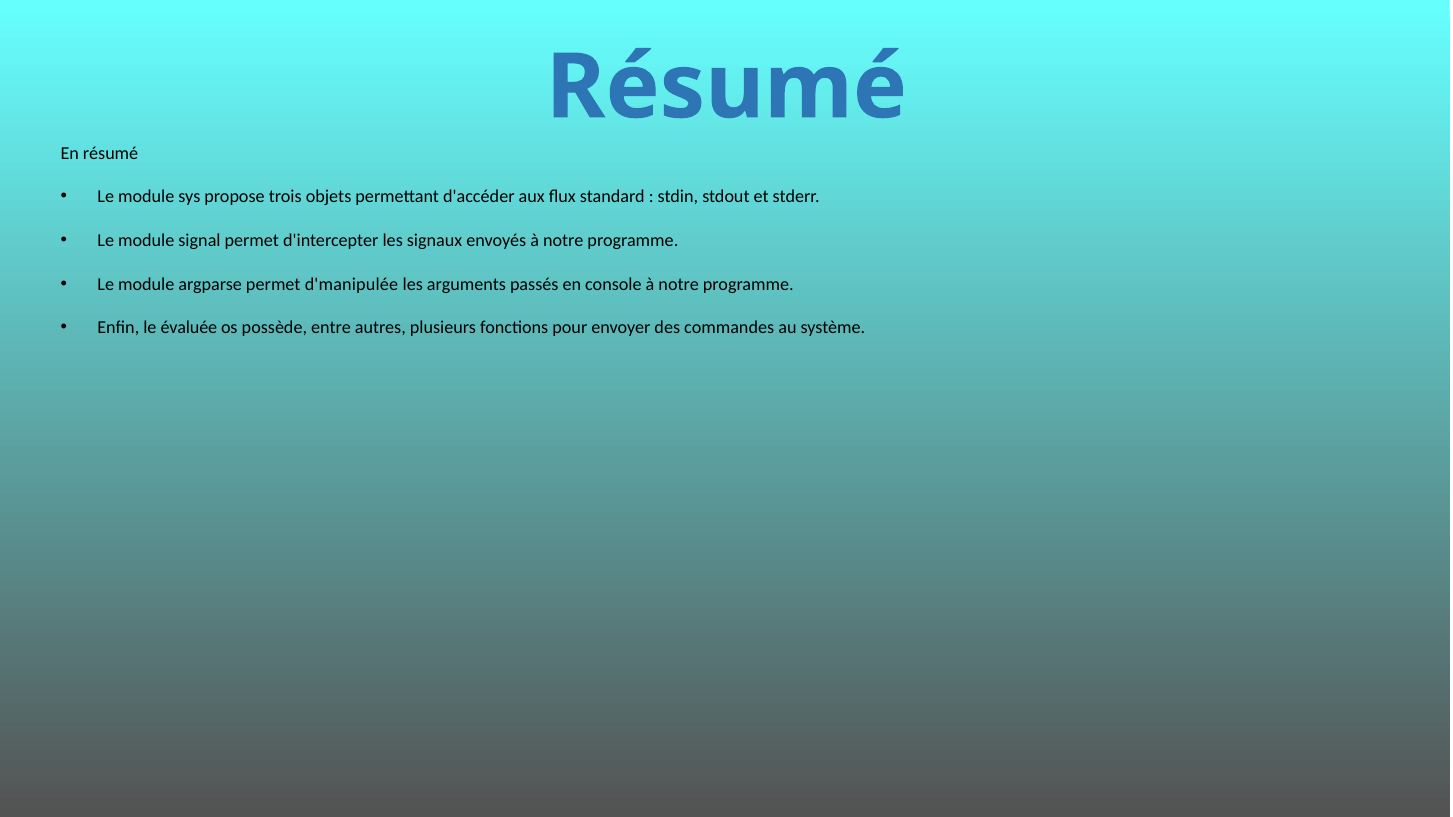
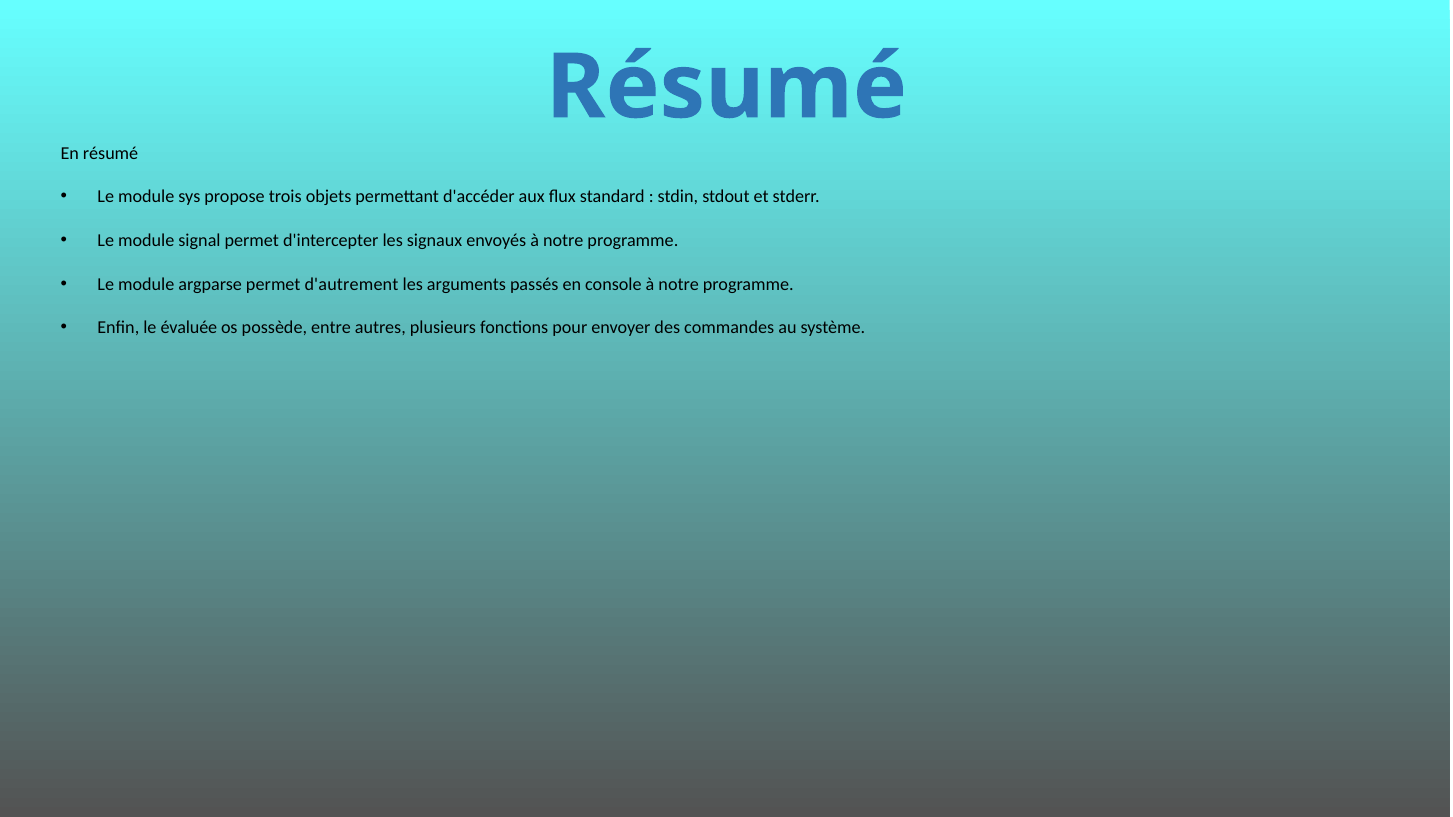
d'manipulée: d'manipulée -> d'autrement (352, 284)
